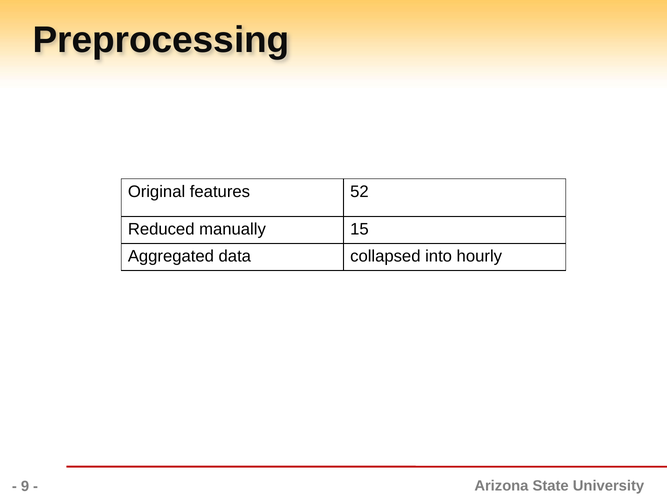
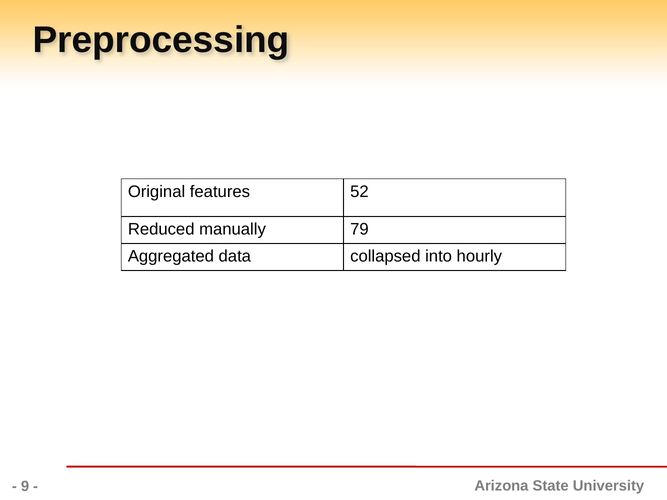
15: 15 -> 79 (359, 230)
